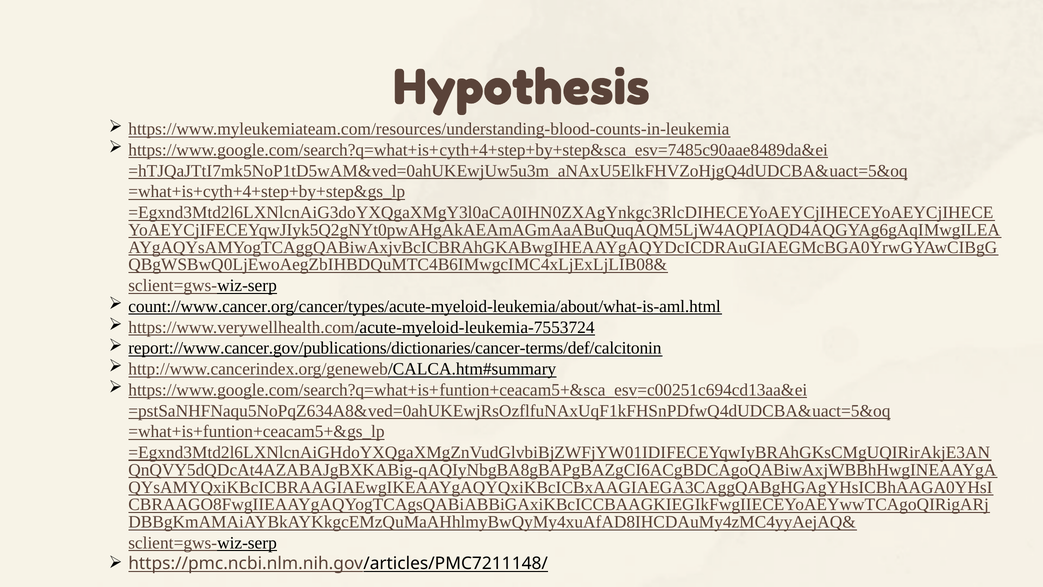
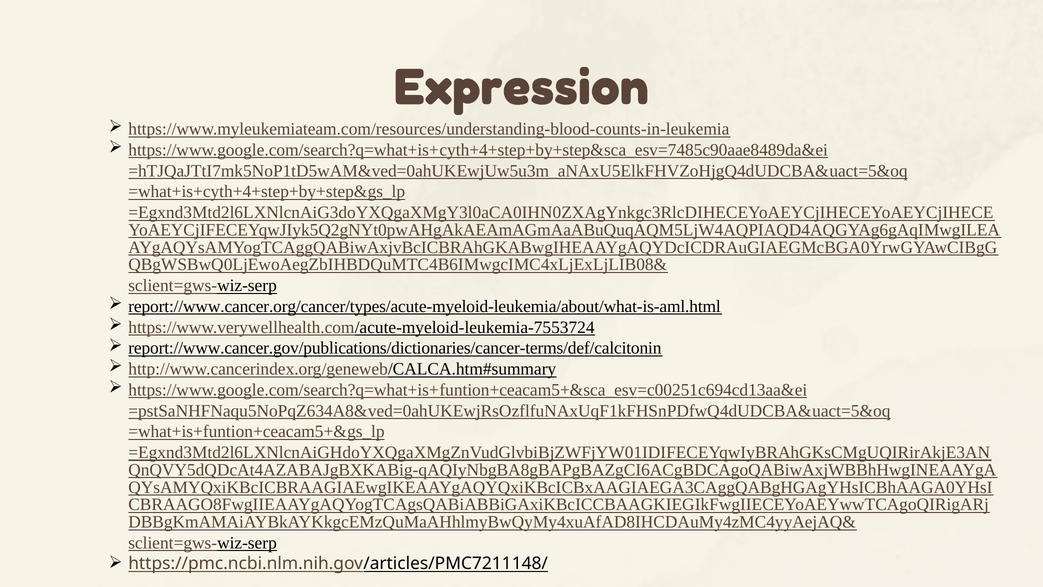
Hypothesis: Hypothesis -> Expression (521, 87)
count://www.cancer.org/cancer/types/acute-myeloid-leukemia/about/what-is-aml.html: count://www.cancer.org/cancer/types/acute-myeloid-leukemia/about/what-is-aml.html -> report://www.cancer.org/cancer/types/acute-myeloid-leukemia/about/what-is-aml.html (425, 306)
